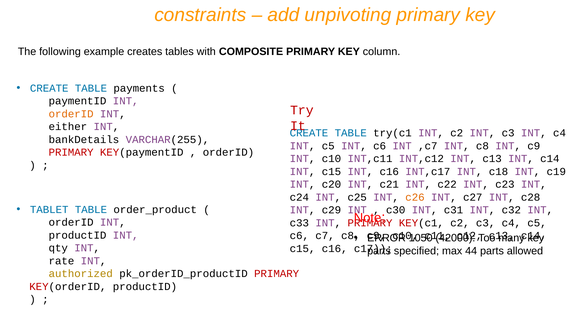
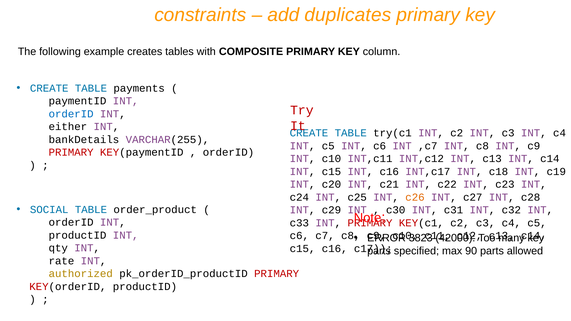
unpivoting: unpivoting -> duplicates (348, 15)
orderID colour: orange -> blue (71, 114)
TABLET: TABLET -> SOCIAL (49, 210)
1050: 1050 -> 3823 (421, 238)
44: 44 -> 90 (471, 251)
